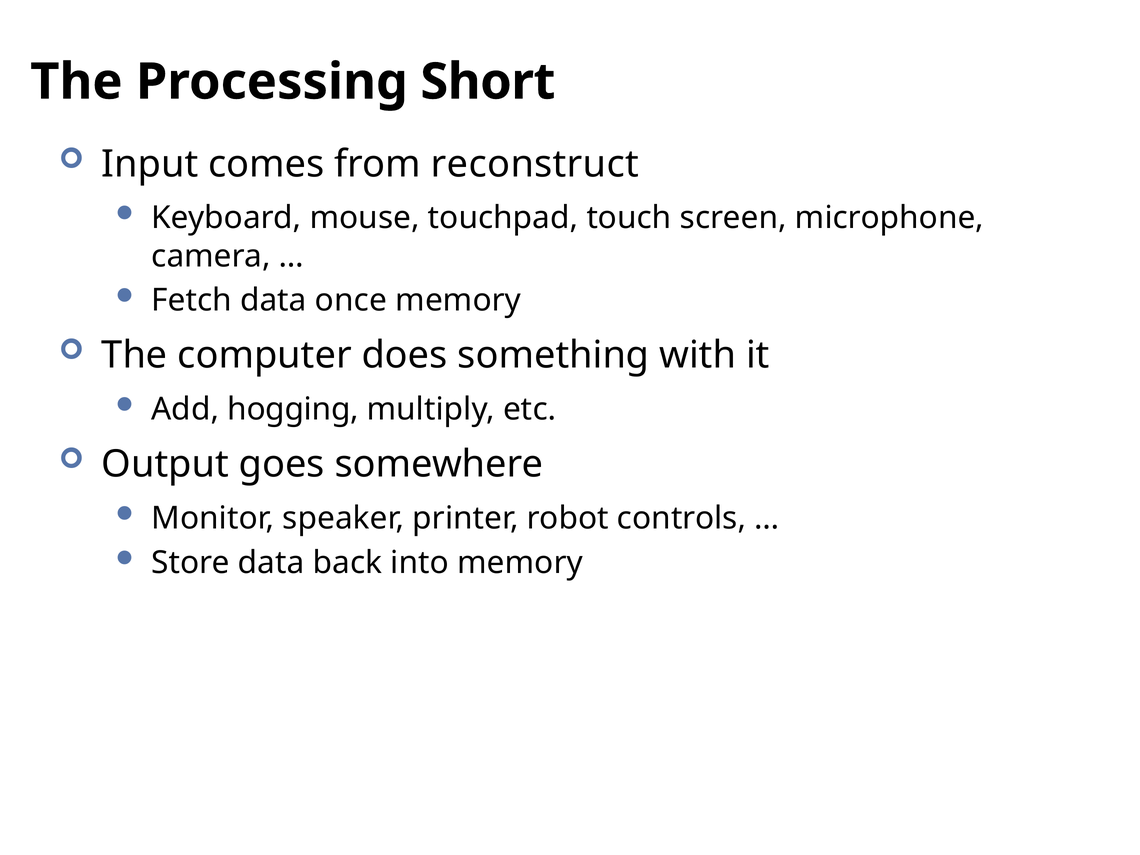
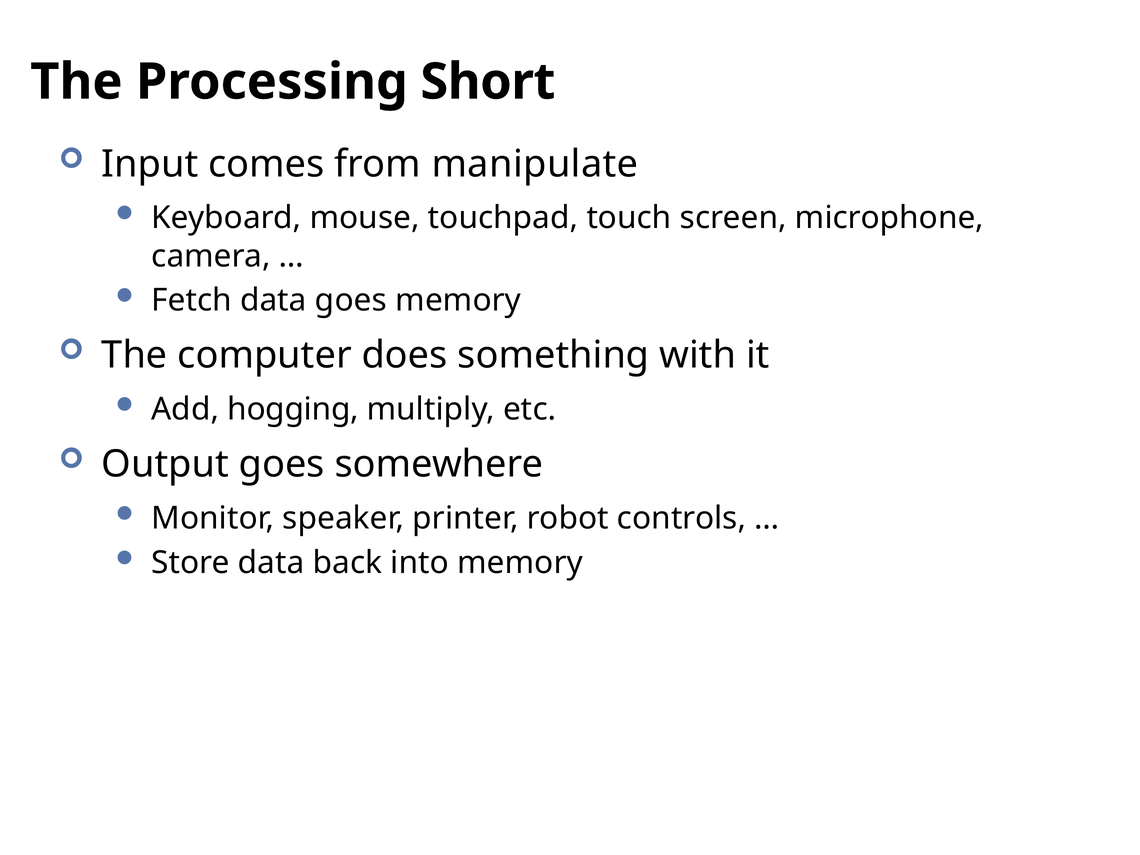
reconstruct: reconstruct -> manipulate (535, 164)
data once: once -> goes (351, 300)
